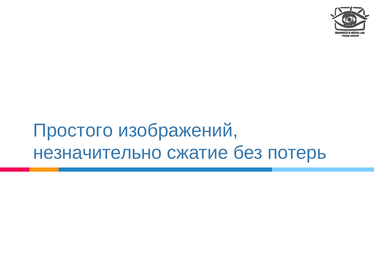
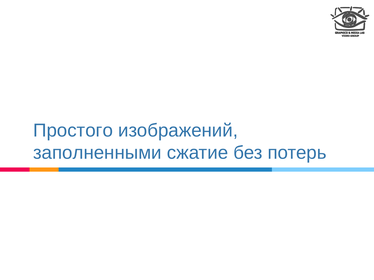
незначительно: незначительно -> заполненными (97, 153)
